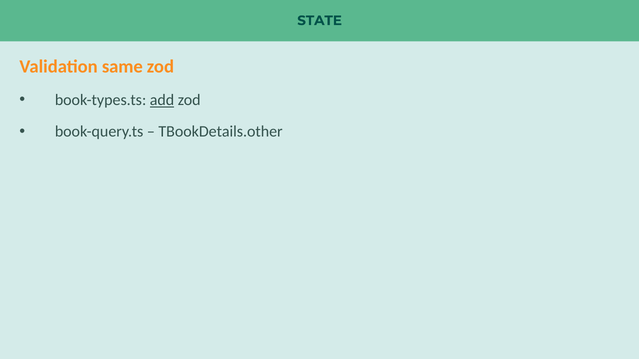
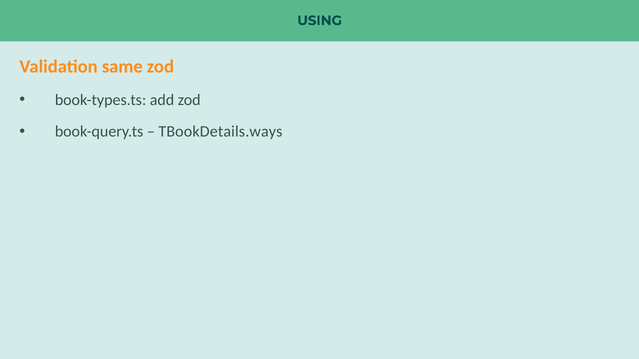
STATE: STATE -> USING (320, 21)
add underline: present -> none (162, 100)
TBookDetails.other: TBookDetails.other -> TBookDetails.ways (220, 132)
